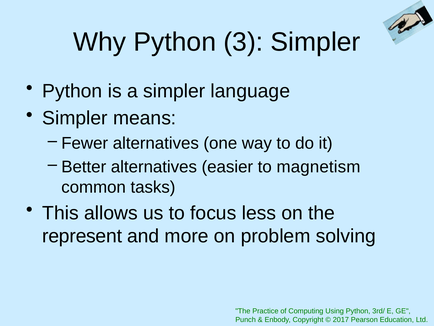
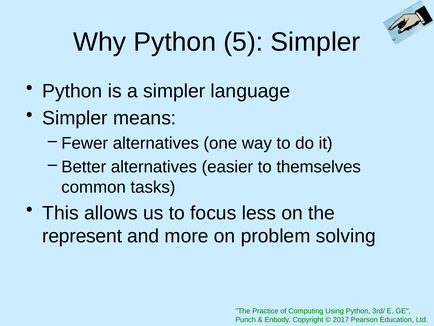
3: 3 -> 5 (243, 42)
magnetism: magnetism -> themselves (319, 167)
